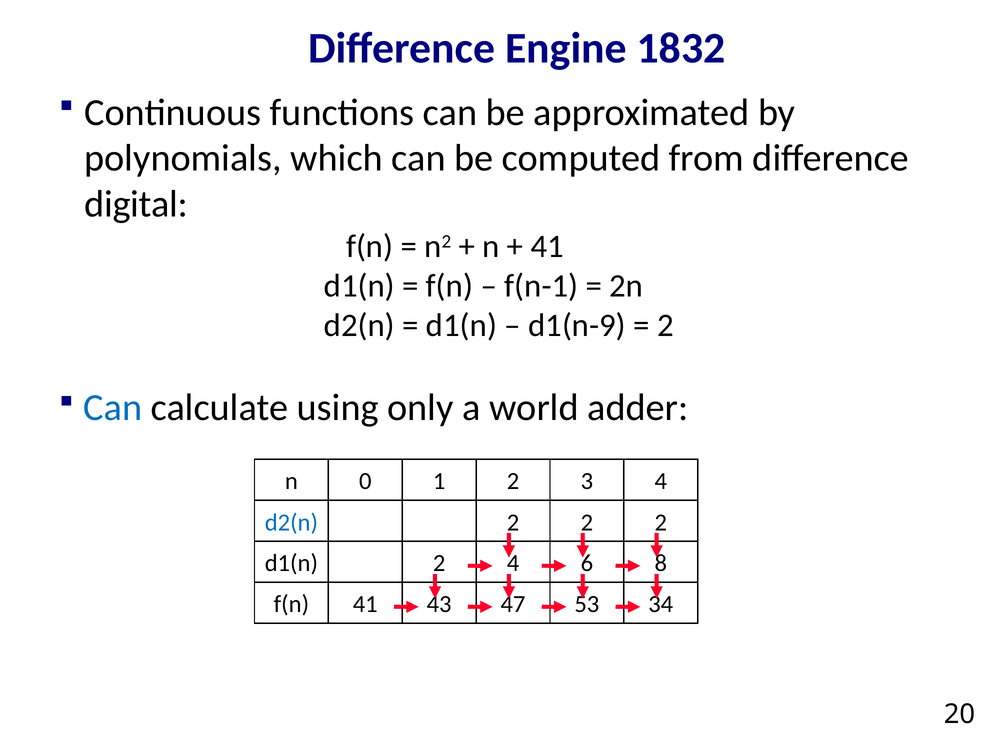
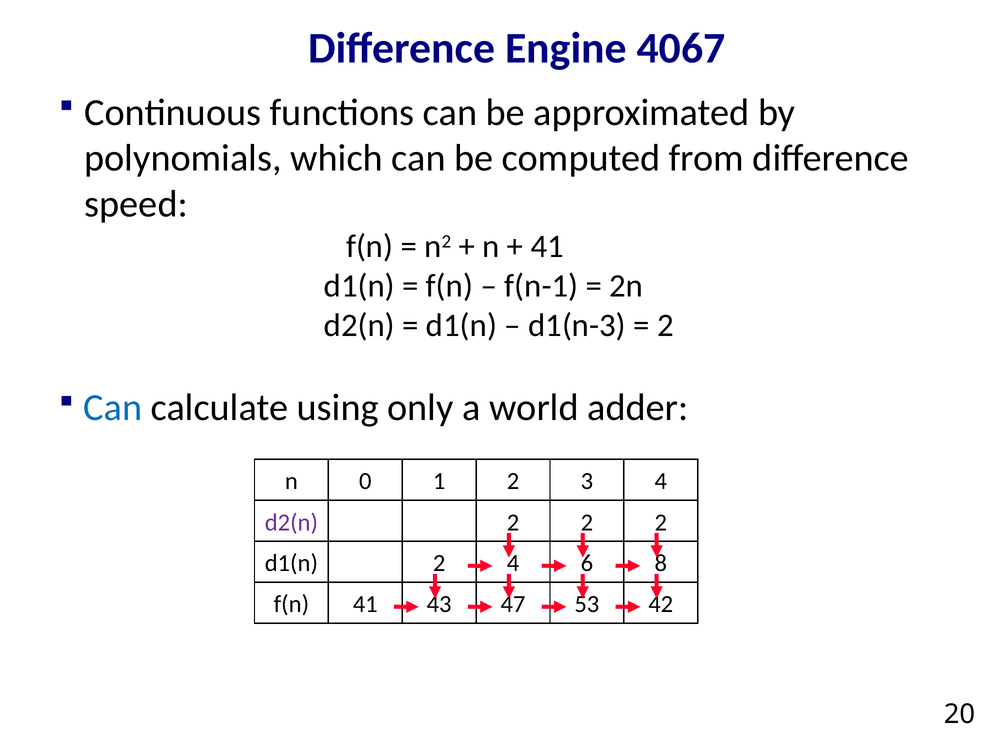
1832: 1832 -> 4067 (681, 48)
digital: digital -> speed (136, 205)
d1(n-9: d1(n-9 -> d1(n-3 (577, 326)
d2(n colour: blue -> purple (291, 523)
34: 34 -> 42 (661, 605)
